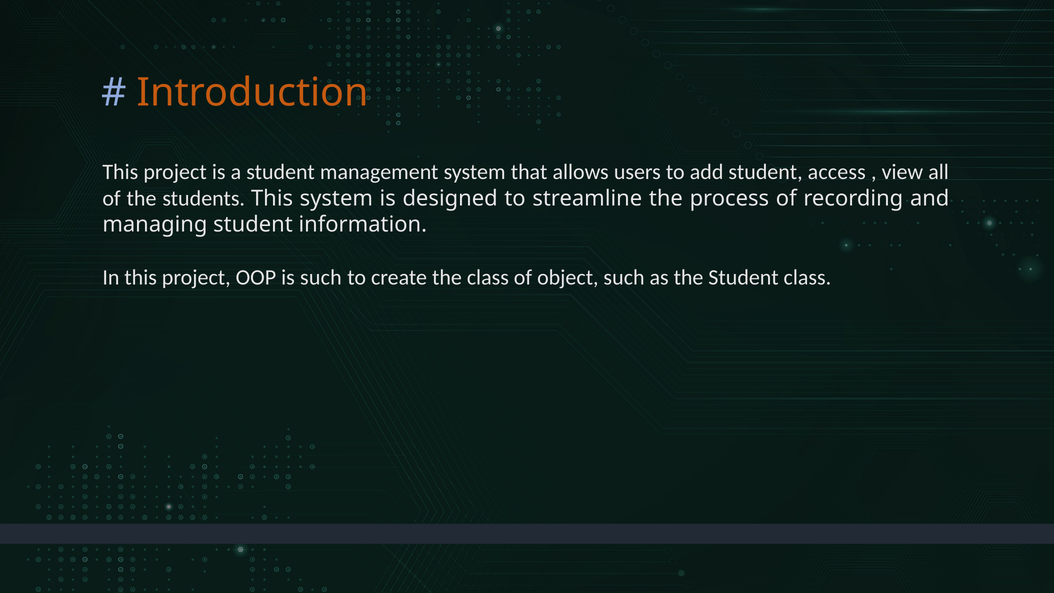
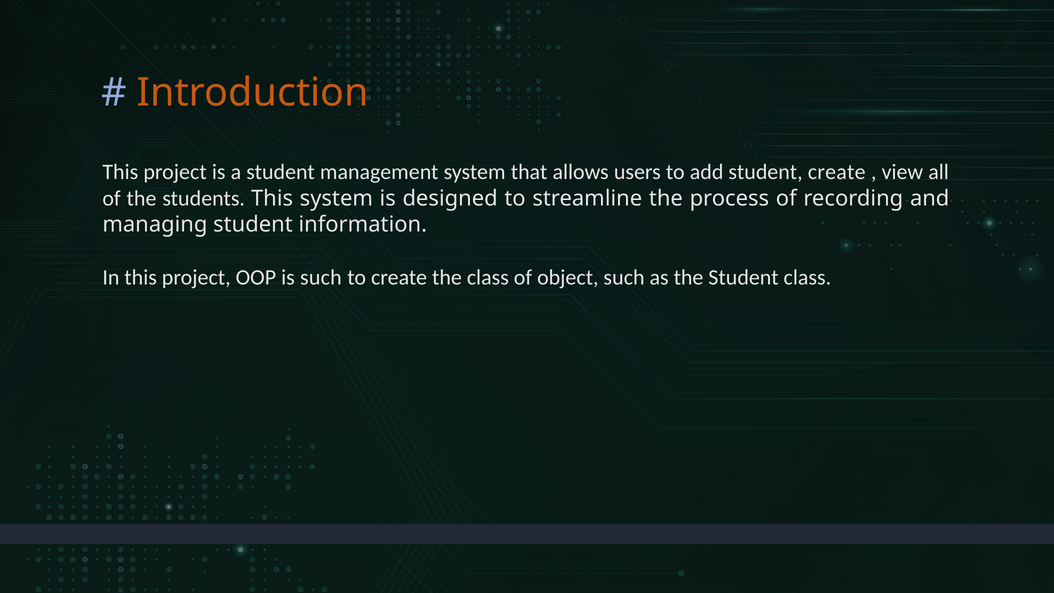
student access: access -> create (837, 172)
